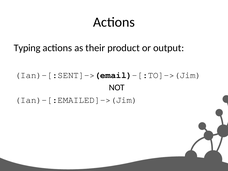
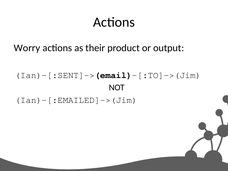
Typing: Typing -> Worry (27, 48)
